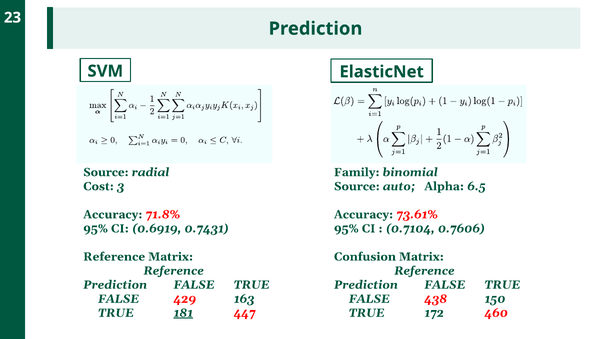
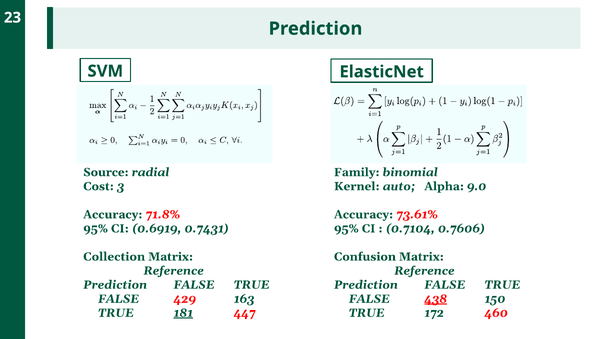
Source: Source -> Kernel (357, 186)
6.5: 6.5 -> 9.0 (477, 186)
Reference: Reference -> Collection (114, 256)
438 underline: none -> present (436, 299)
